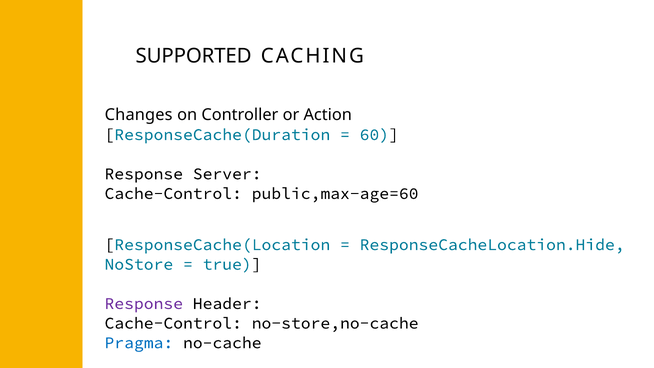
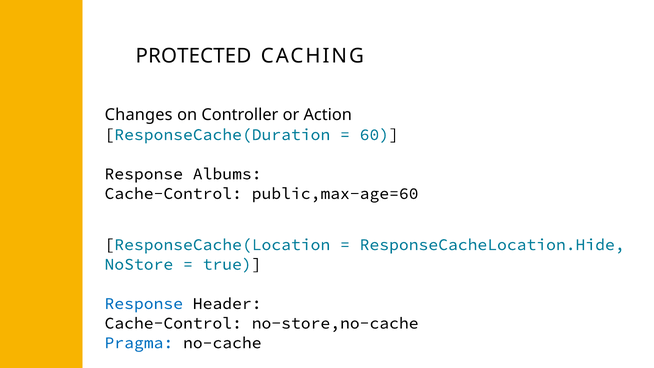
SUPPORTED: SUPPORTED -> PROTECTED (193, 56)
Server: Server -> Albums (227, 174)
Response colour: purple -> blue (144, 303)
